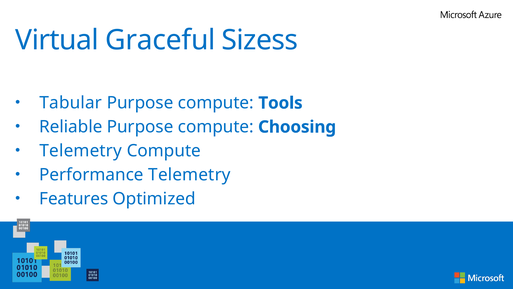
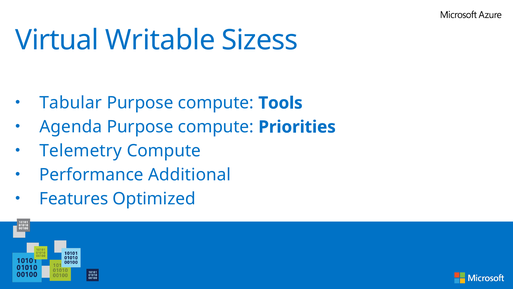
Graceful: Graceful -> Writable (160, 40)
Reliable: Reliable -> Agenda (71, 127)
Choosing: Choosing -> Priorities (297, 127)
Performance Telemetry: Telemetry -> Additional (190, 175)
